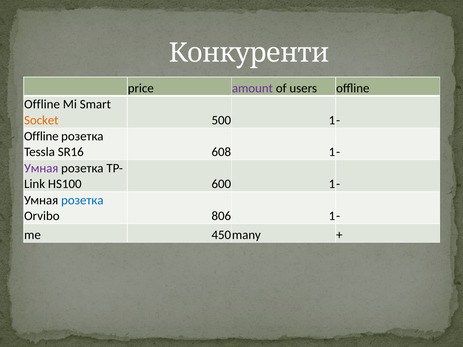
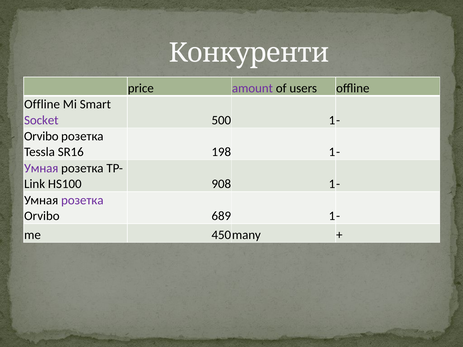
Socket colour: orange -> purple (41, 120)
Offline: Offline -> Orvibo (41, 136)
608: 608 -> 198 (221, 152)
600: 600 -> 908 (221, 184)
розетка colour: blue -> purple (82, 200)
806: 806 -> 689 (221, 216)
